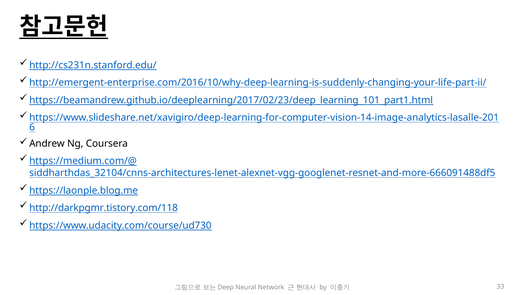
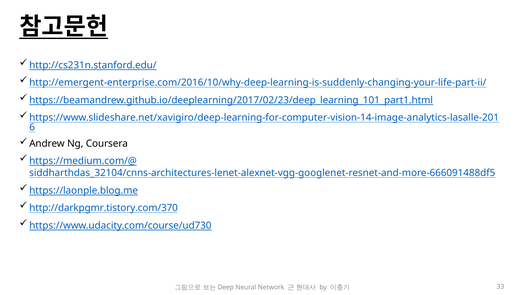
http://darkpgmr.tistory.com/118: http://darkpgmr.tistory.com/118 -> http://darkpgmr.tistory.com/370 (104, 208)
